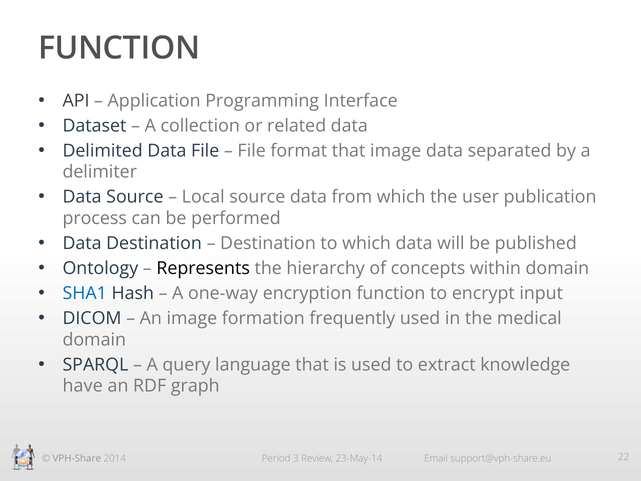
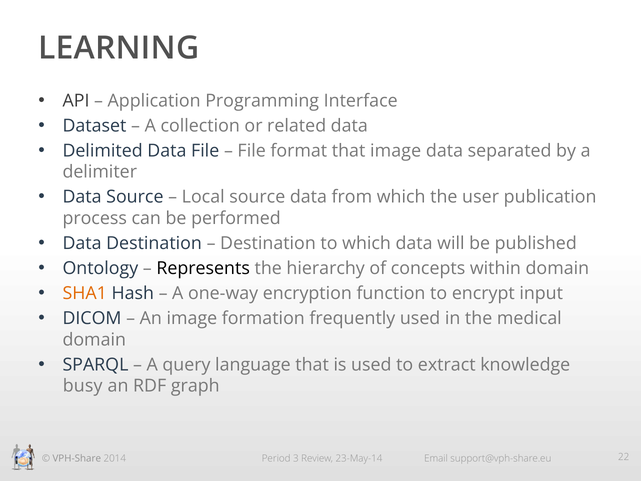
FUNCTION: FUNCTION -> LEARNING (119, 48)
SHA1 colour: blue -> orange (85, 293)
have: have -> busy (83, 386)
